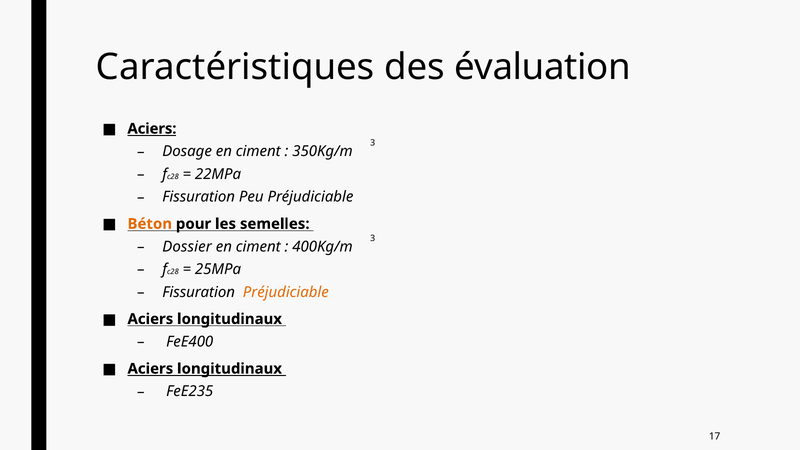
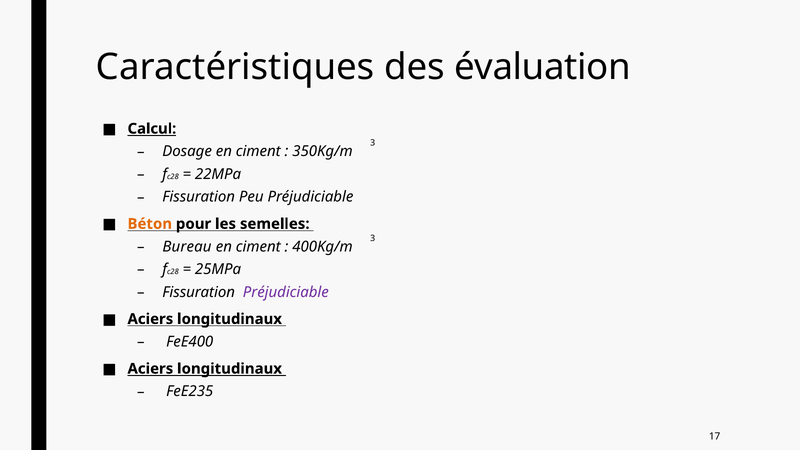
Aciers: Aciers -> Calcul (152, 129)
Dossier: Dossier -> Bureau (187, 247)
Préjudiciable colour: orange -> purple (286, 292)
